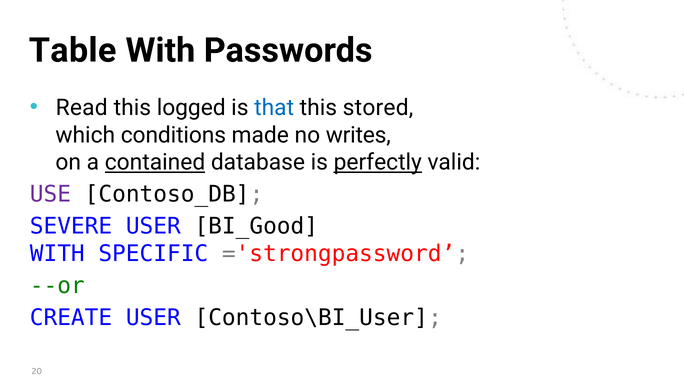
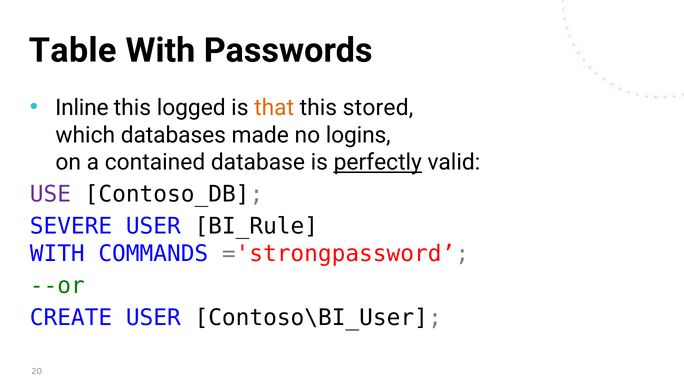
Read: Read -> Inline (82, 108)
that colour: blue -> orange (274, 108)
conditions: conditions -> databases (173, 135)
writes: writes -> logins (358, 135)
contained underline: present -> none (155, 162)
BI_Good: BI_Good -> BI_Rule (256, 226)
SPECIFIC: SPECIFIC -> COMMANDS (153, 254)
